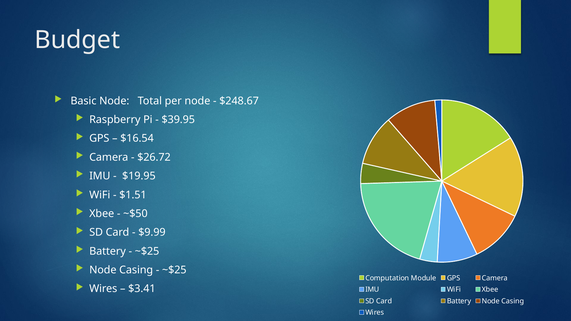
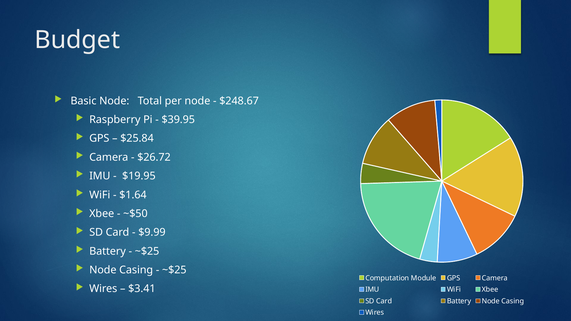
$16.54: $16.54 -> $25.84 (137, 139)
$1.51: $1.51 -> $1.64 (133, 195)
